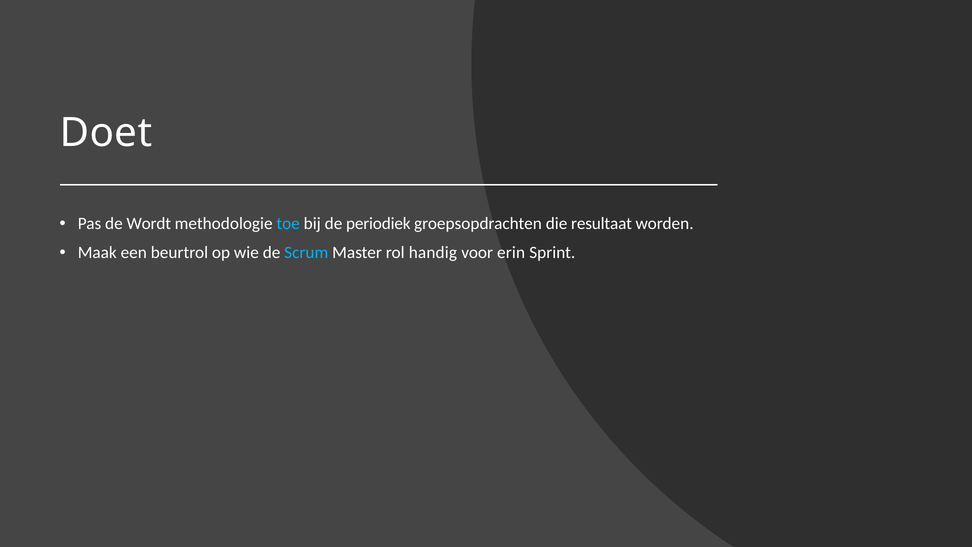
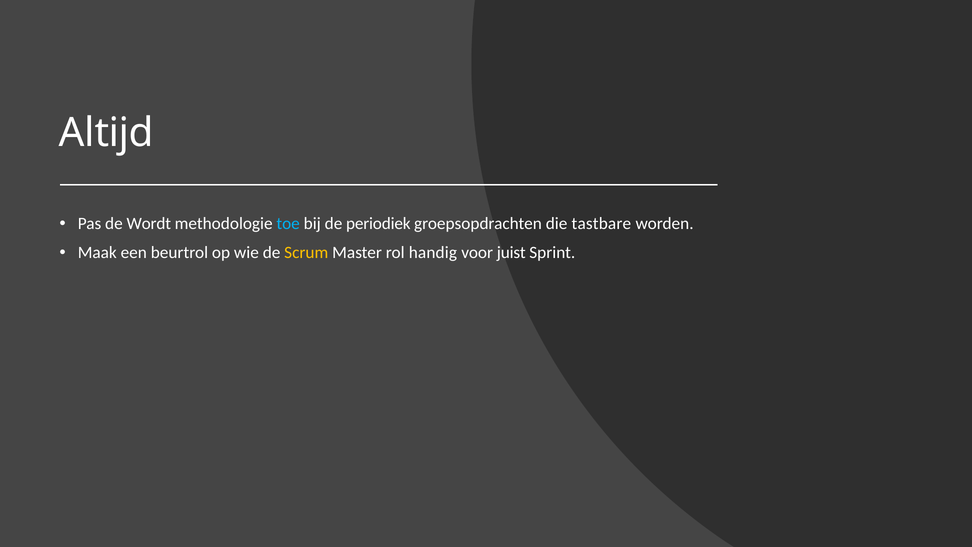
Doet: Doet -> Altijd (106, 133)
resultaat: resultaat -> tastbare (601, 224)
Scrum colour: light blue -> yellow (306, 252)
erin: erin -> juist (511, 252)
